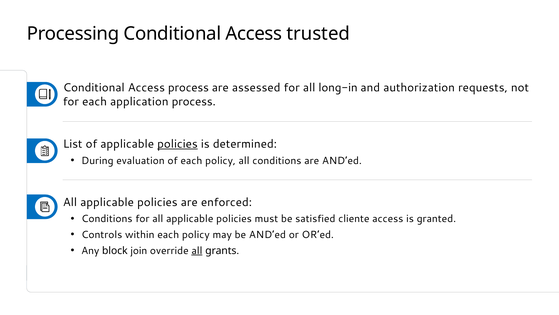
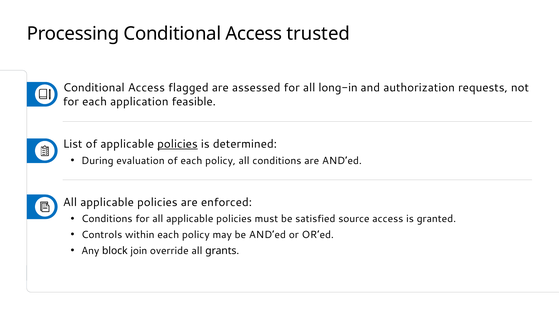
Access process: process -> flagged (188, 88)
application process: process -> feasible (194, 102)
cliente: cliente -> source (354, 218)
all underline: present -> none (197, 250)
